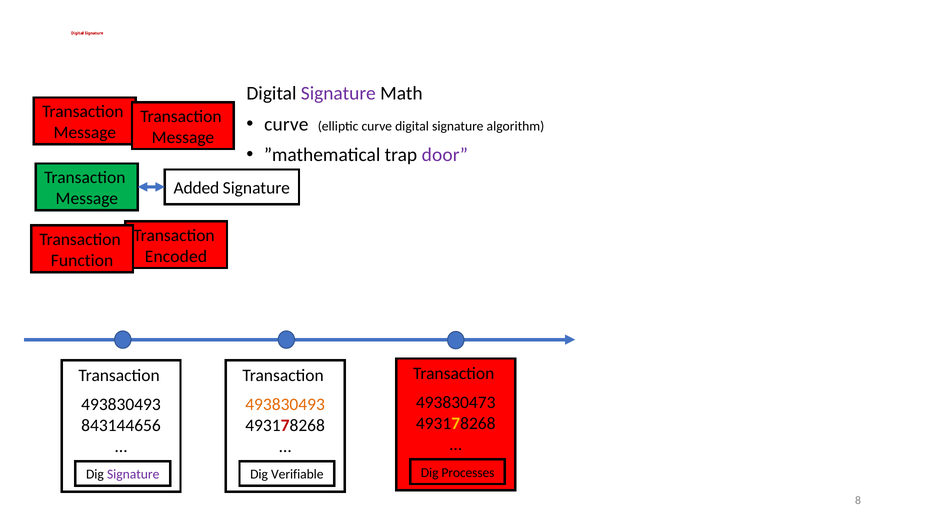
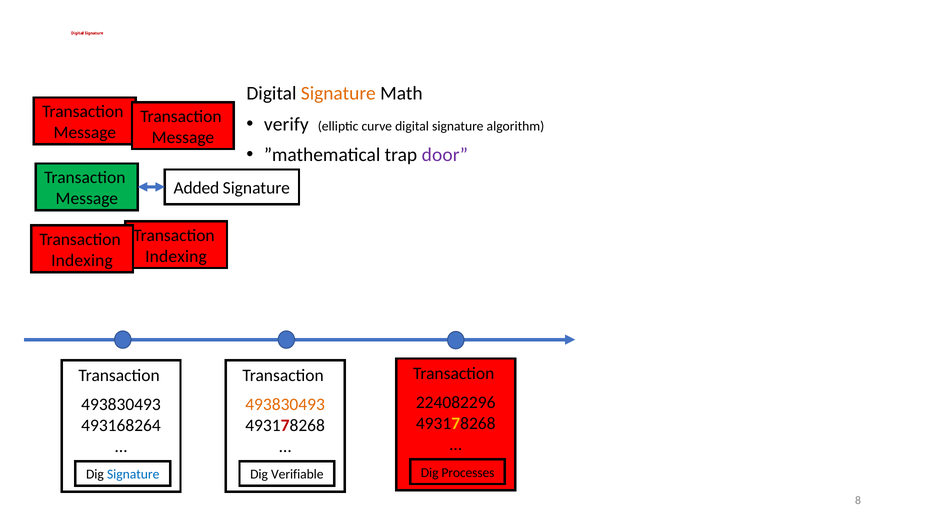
Signature colour: purple -> orange (338, 94)
curve: curve -> verify (286, 124)
Encoded: Encoded -> Indexing (176, 256)
Function: Function -> Indexing (82, 261)
493830473: 493830473 -> 224082296 (456, 403)
843144656: 843144656 -> 493168264 (121, 426)
Signature colour: purple -> blue (133, 475)
